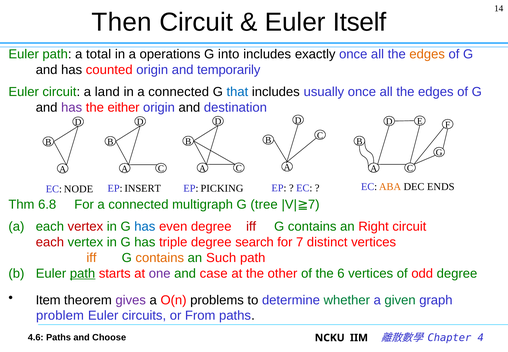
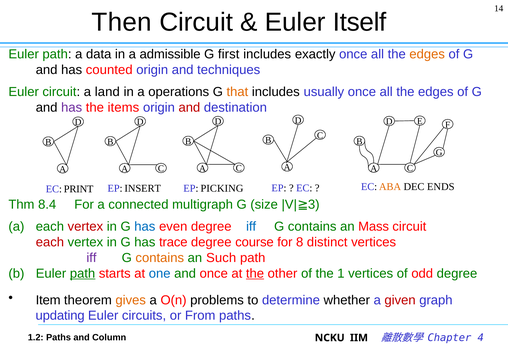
total: total -> data (99, 54)
operations: operations -> admissible (170, 54)
into: into -> first (229, 54)
temporarily: temporarily -> techniques (229, 70)
in a connected: connected -> operations (179, 92)
that colour: blue -> orange (237, 92)
either: either -> items (123, 107)
and colour: black -> red (189, 107)
NODE: NODE -> PRINT (79, 189)
6.8: 6.8 -> 8.4 (47, 204)
tree: tree -> size (264, 204)
7: 7 -> 3 (314, 204)
iff colour: red -> blue (251, 226)
Right: Right -> Mass (374, 226)
triple: triple -> trace (173, 242)
search: search -> course (254, 242)
for 7: 7 -> 8 (300, 242)
iff colour: orange -> purple (91, 258)
one colour: purple -> blue (160, 273)
and case: case -> once (214, 273)
the underline: none -> present (255, 273)
6: 6 -> 1 (341, 273)
gives colour: purple -> orange (131, 300)
whether colour: green -> black (347, 300)
given colour: green -> red (400, 300)
problem: problem -> updating (60, 315)
4.6: 4.6 -> 1.2 (36, 337)
Choose: Choose -> Column (109, 337)
